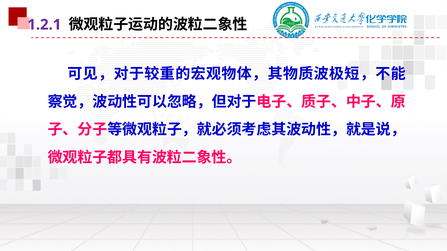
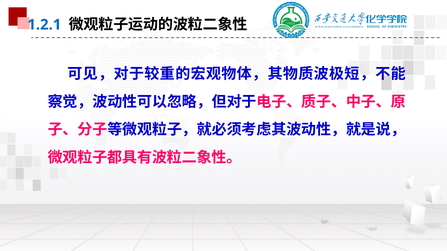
1.2.1 colour: purple -> blue (44, 25)
